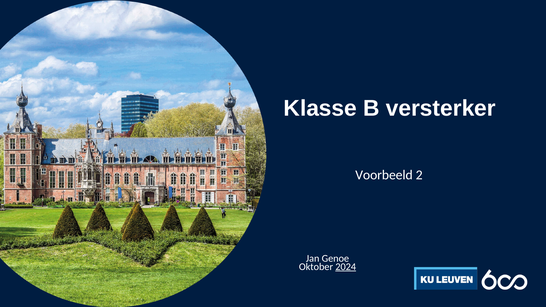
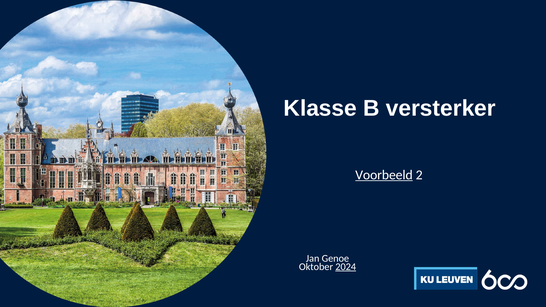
Voorbeeld underline: none -> present (384, 175)
